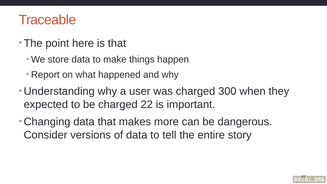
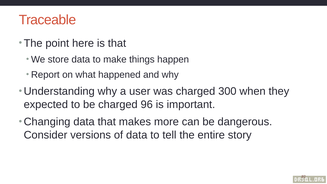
22: 22 -> 96 (147, 104)
